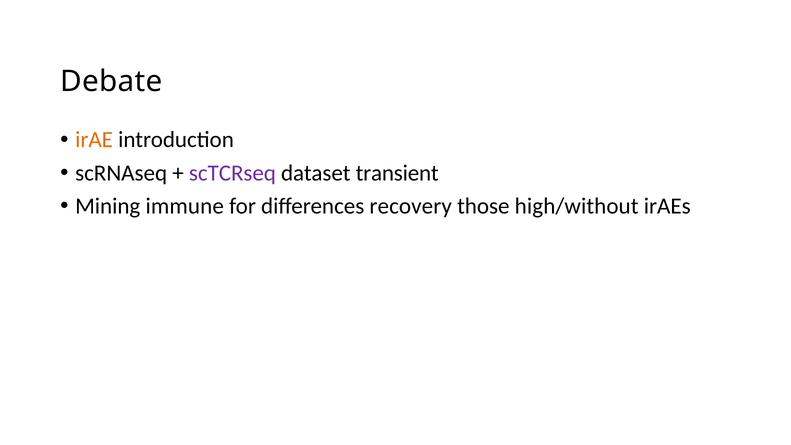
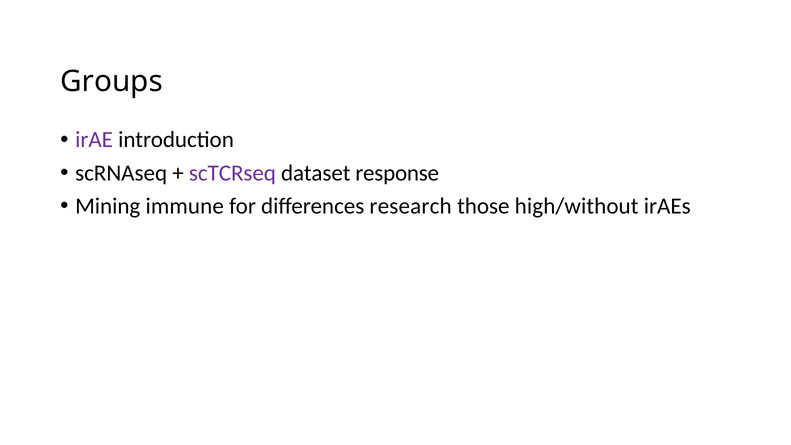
Debate: Debate -> Groups (112, 81)
irAE colour: orange -> purple (94, 140)
transient: transient -> response (397, 173)
recovery: recovery -> research (411, 206)
